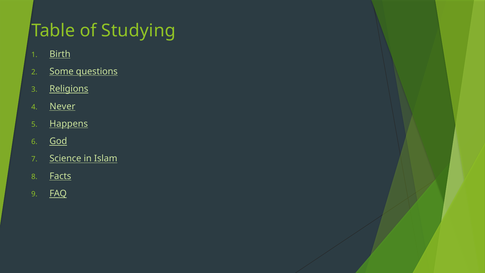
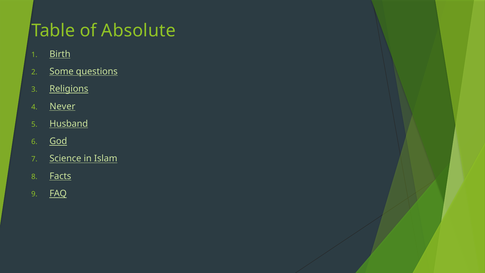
Studying: Studying -> Absolute (138, 31)
Happens: Happens -> Husband (69, 124)
